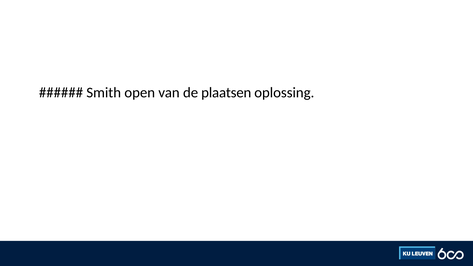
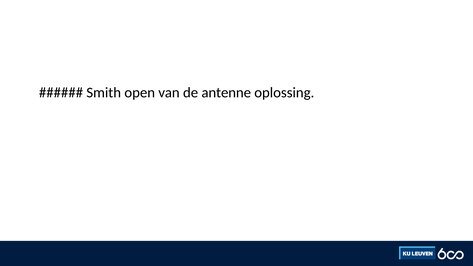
plaatsen: plaatsen -> antenne (226, 93)
